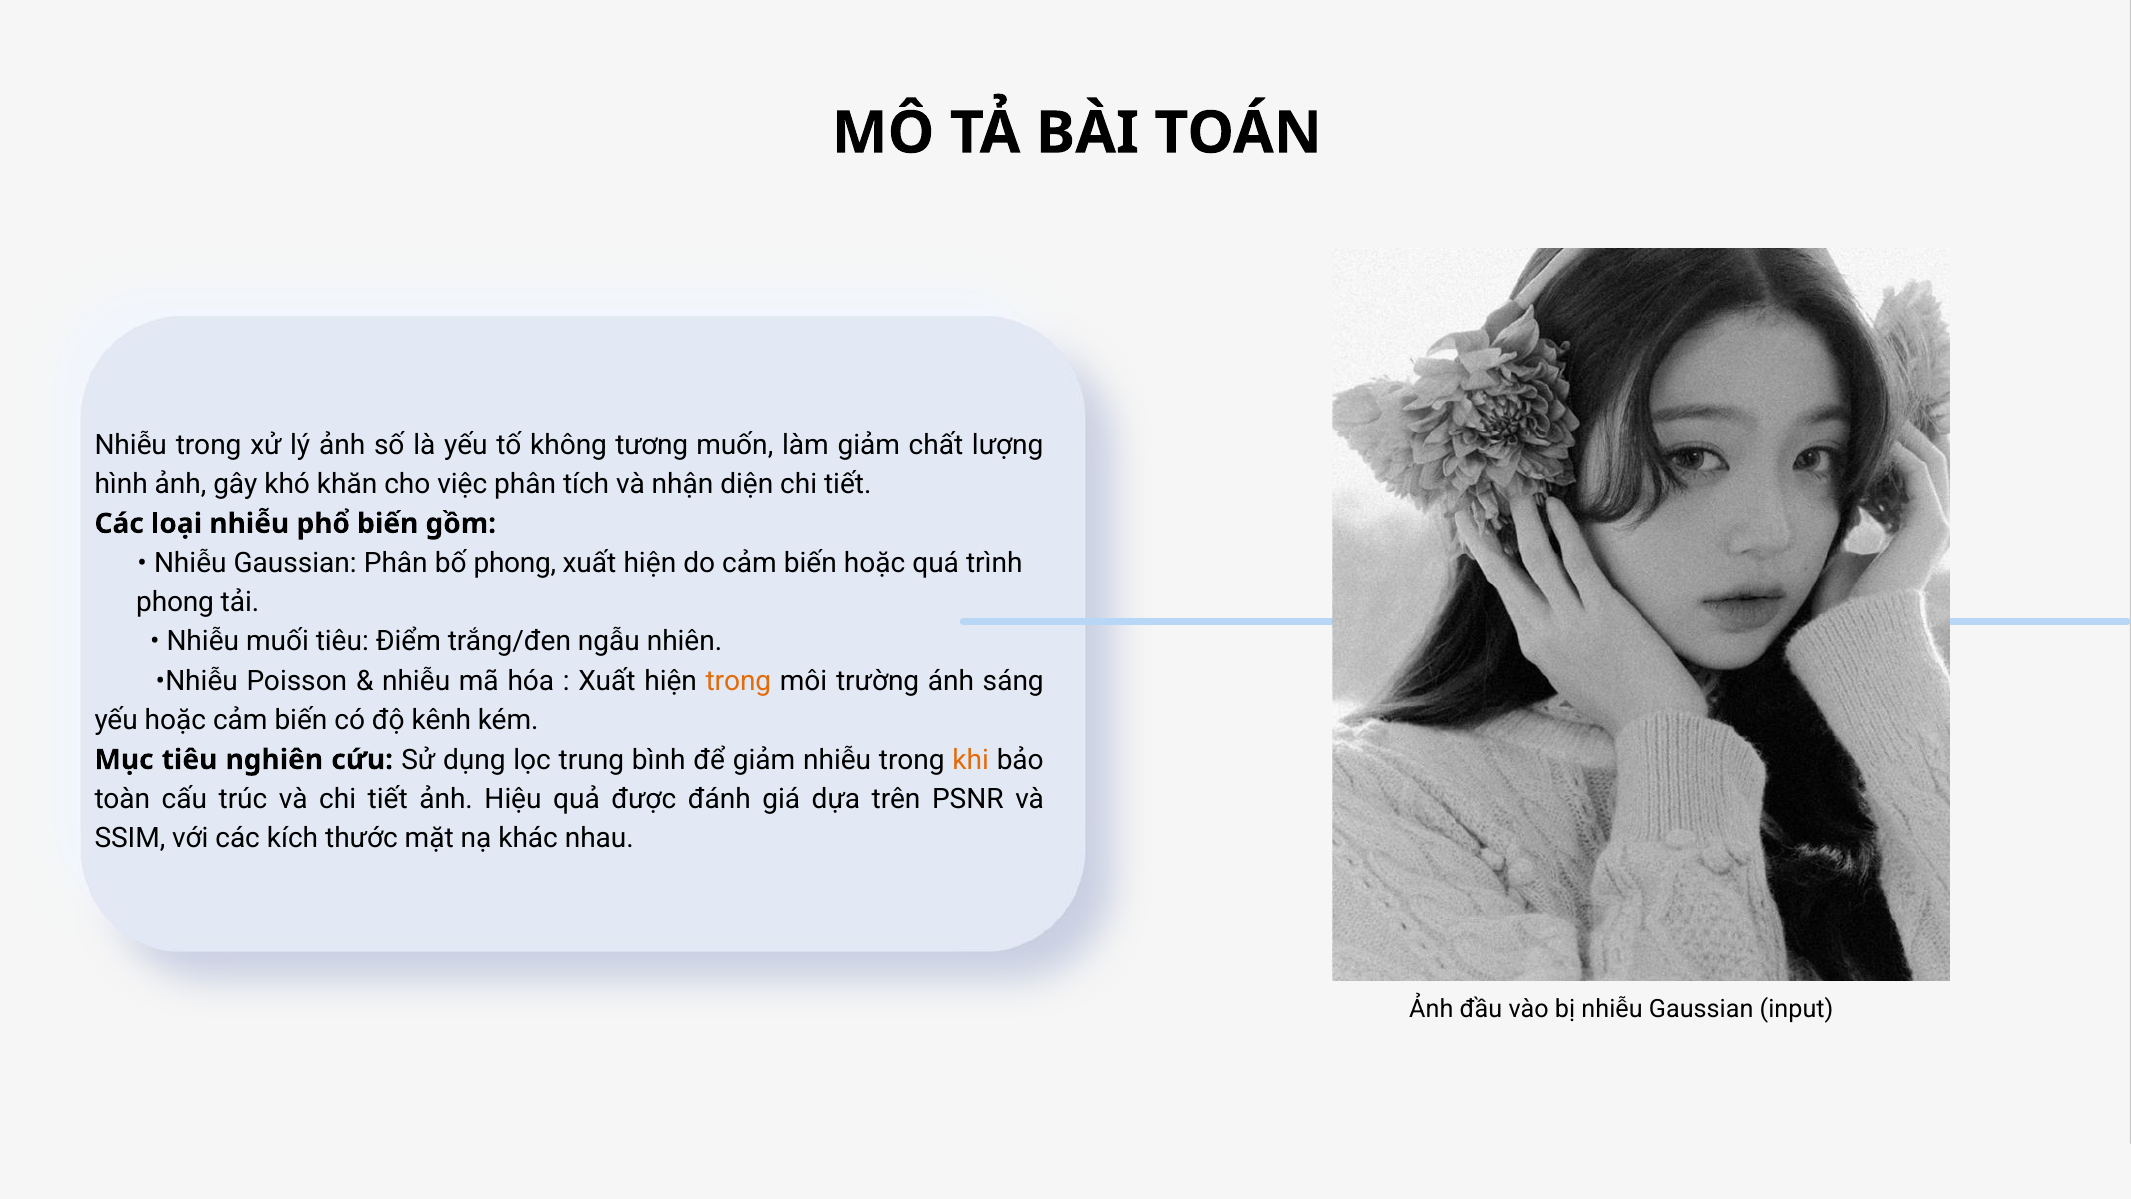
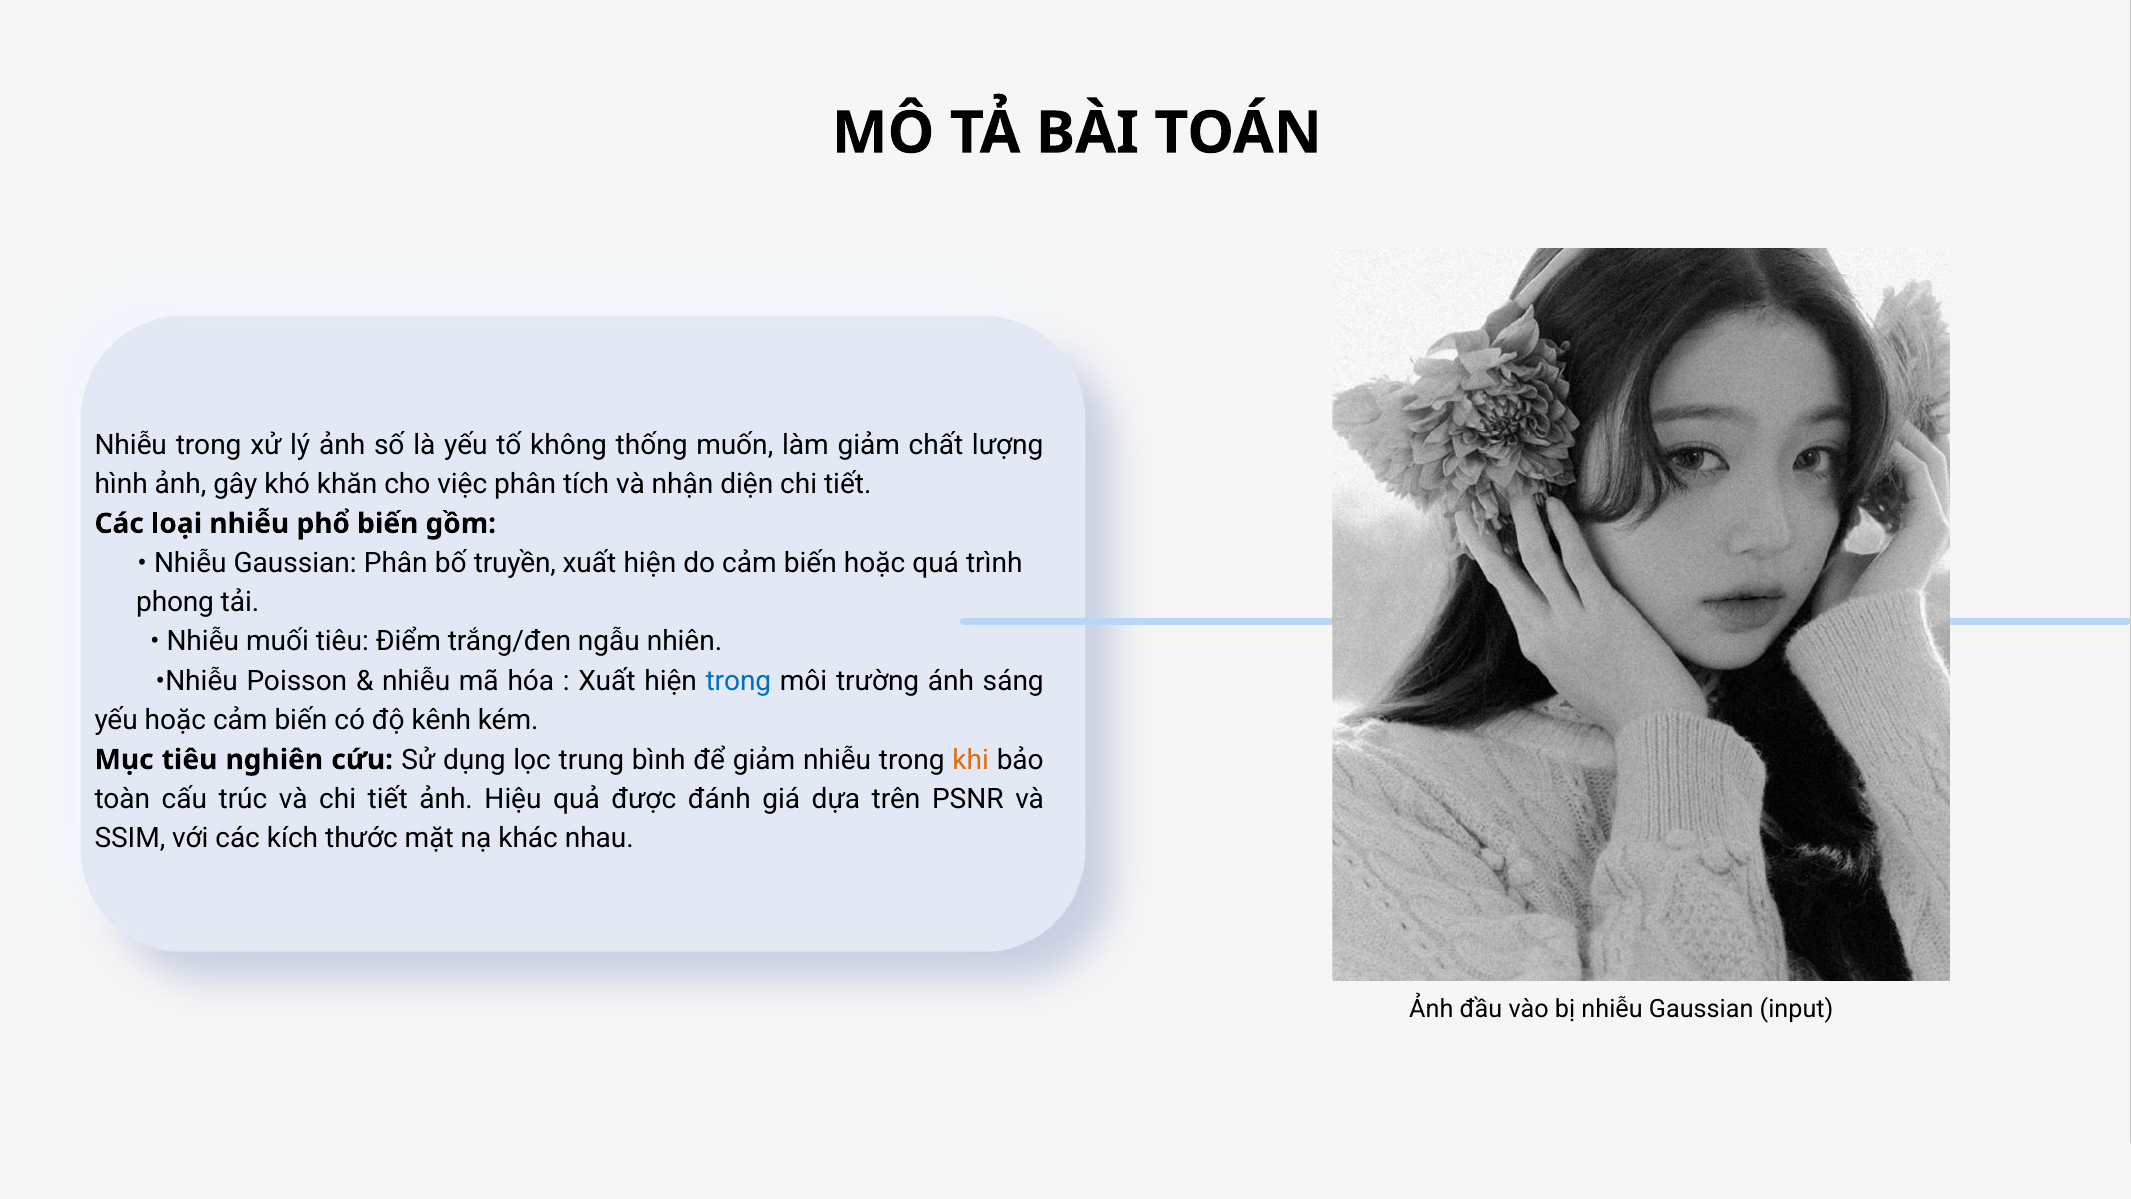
tương: tương -> thống (652, 445)
bố phong: phong -> truyền (515, 563)
trong colour: orange -> blue (738, 681)
